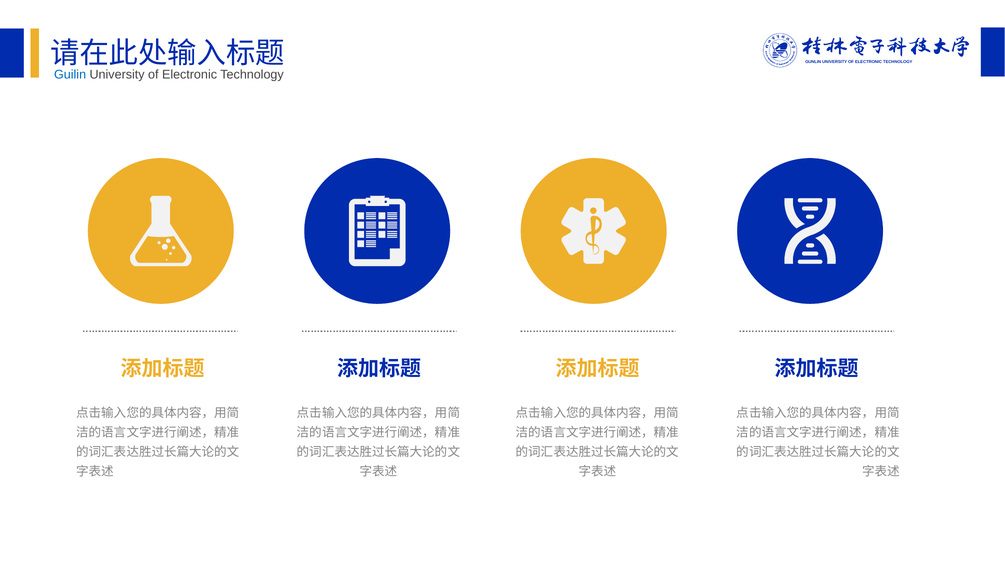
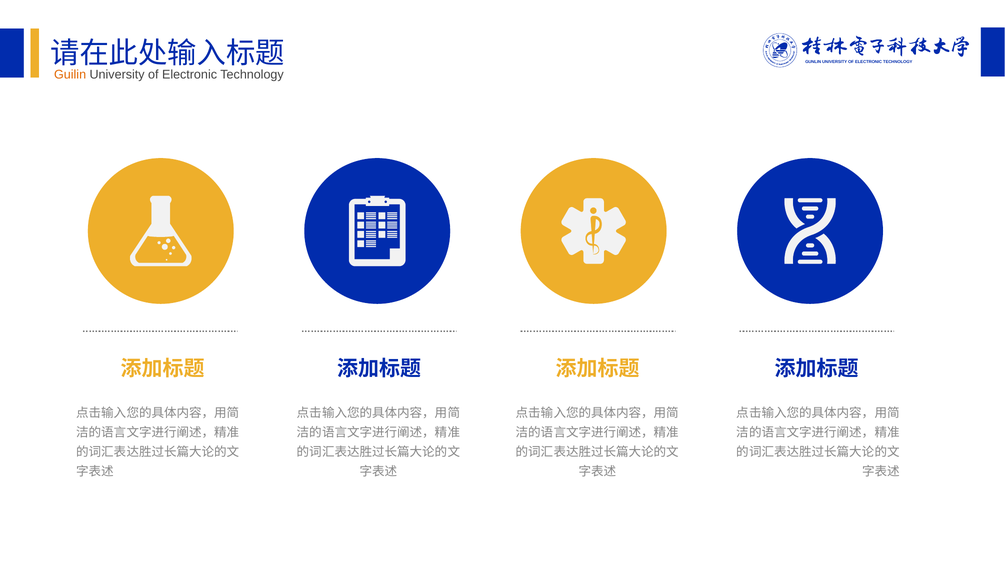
Guilin colour: blue -> orange (70, 75)
